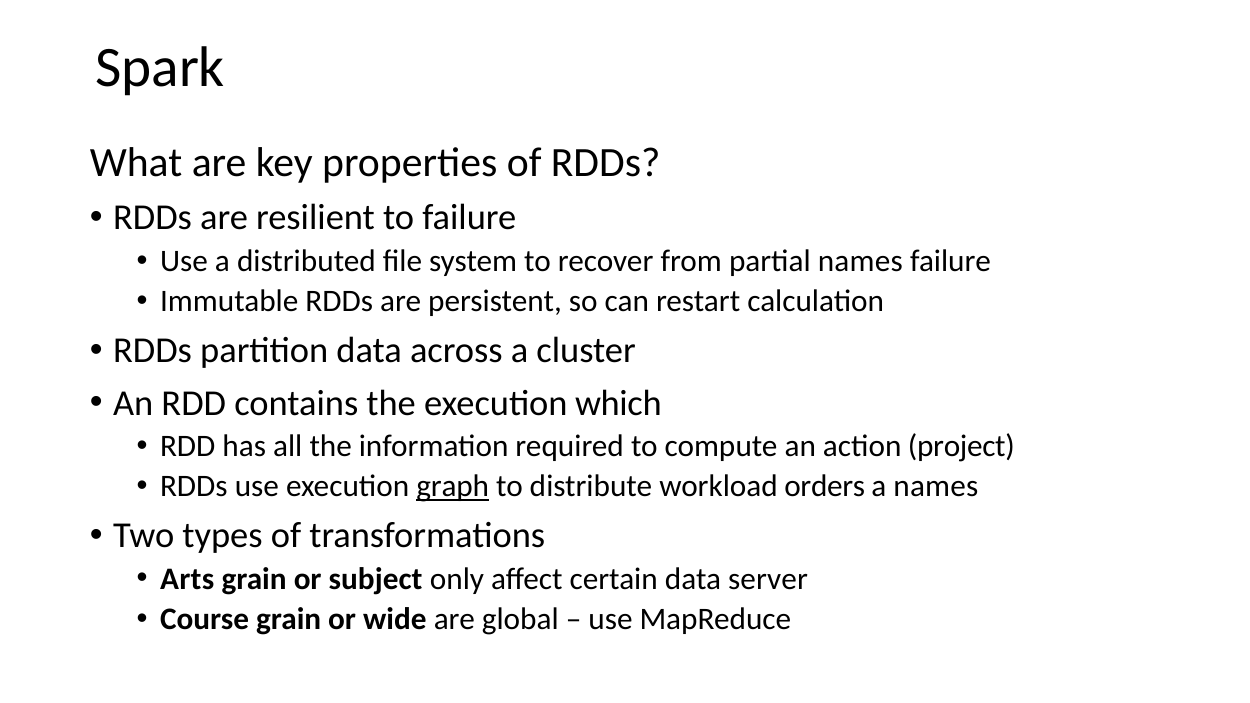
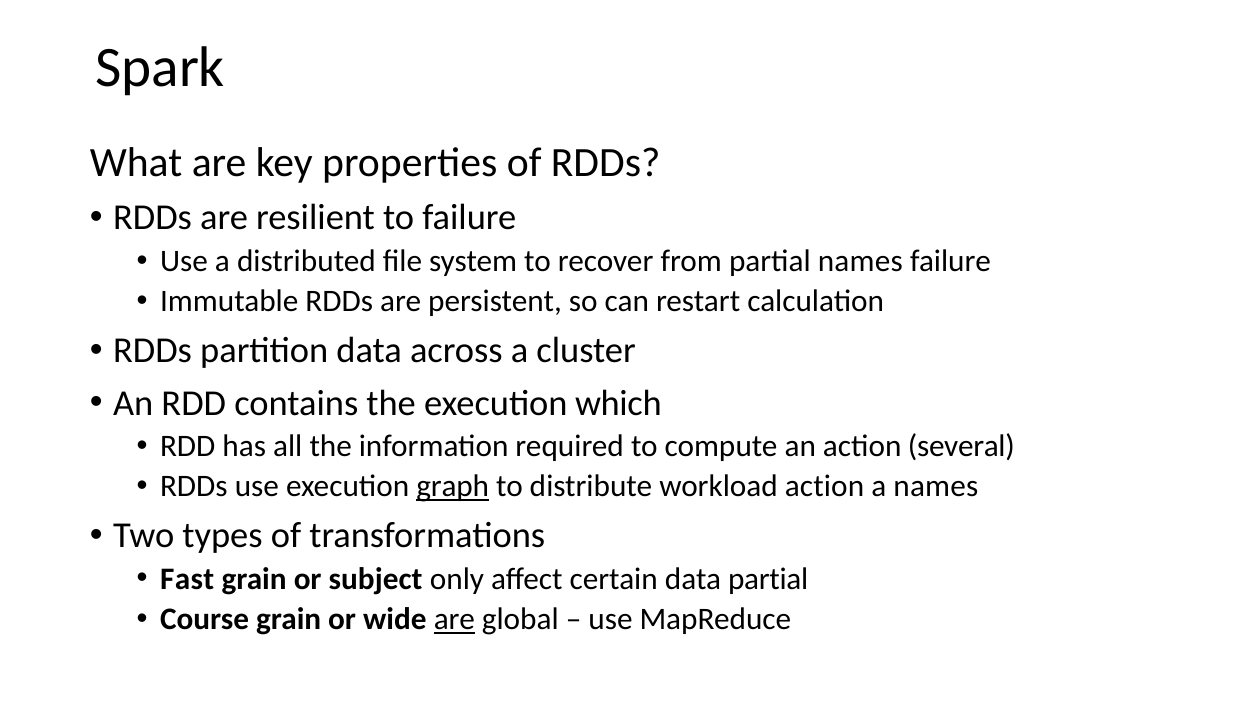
project: project -> several (961, 446)
workload orders: orders -> action (825, 486)
Arts: Arts -> Fast (187, 579)
data server: server -> partial (768, 579)
are underline: none -> present (454, 619)
